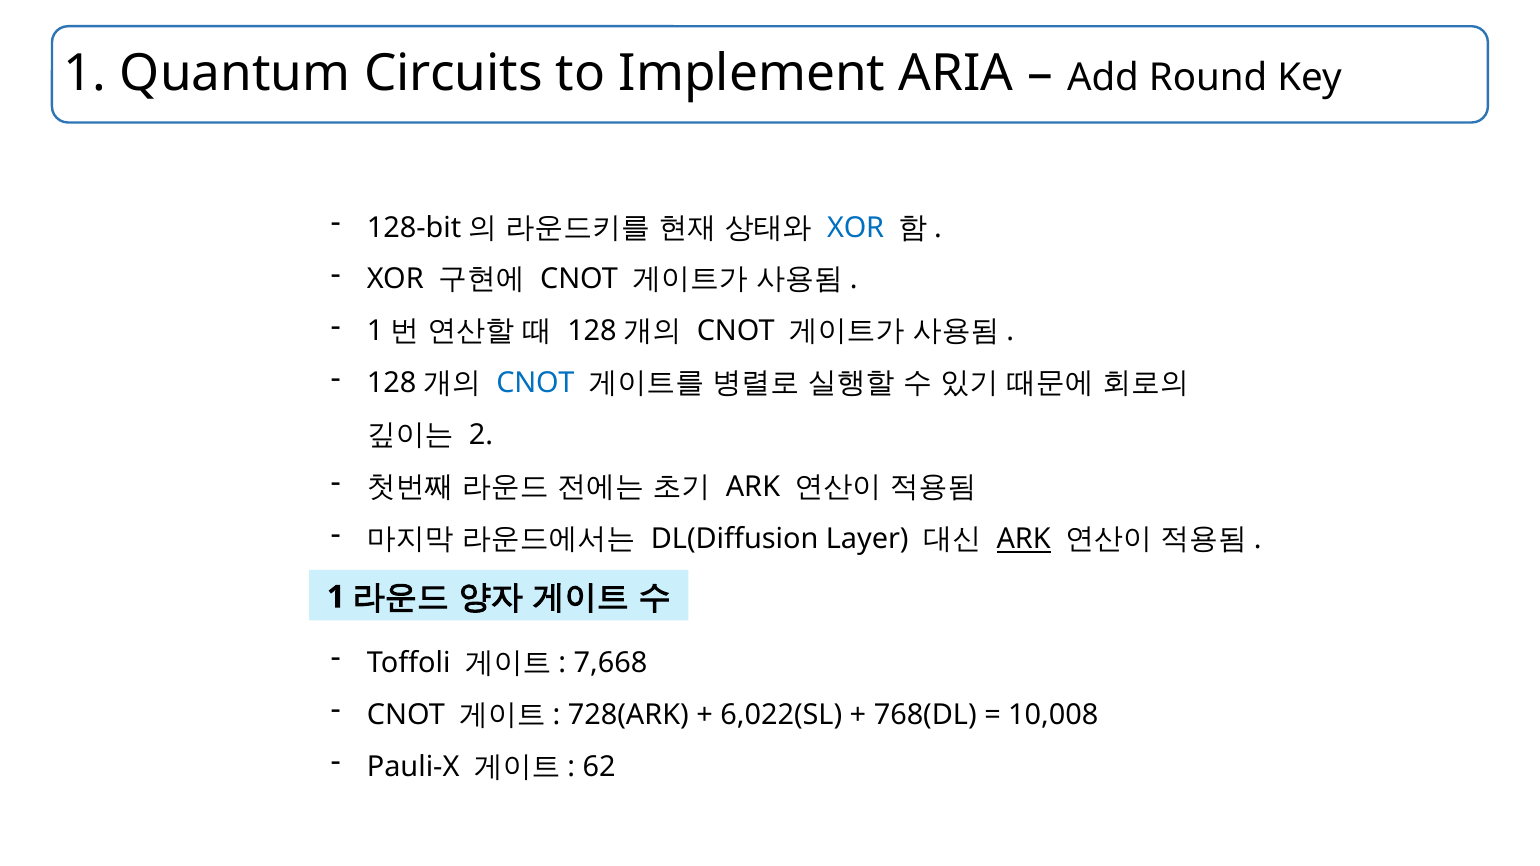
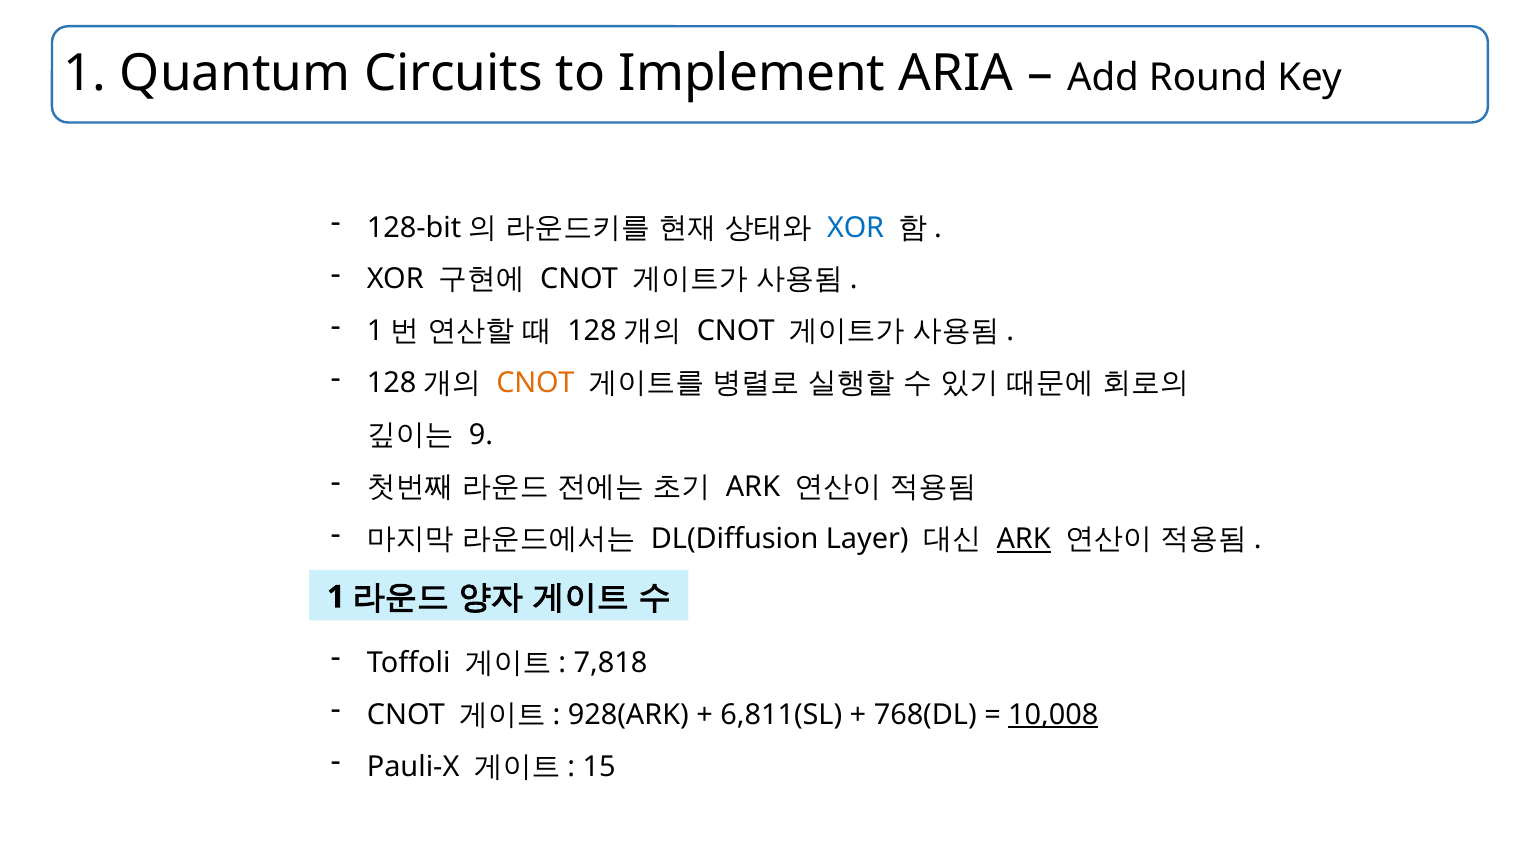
CNOT colour: blue -> orange (536, 383)
2: 2 -> 9 (481, 435)
7,668: 7,668 -> 7,818 (610, 663)
728(ARK: 728(ARK -> 928(ARK (628, 715)
6,022(SL: 6,022(SL -> 6,811(SL (781, 715)
10,008 underline: none -> present (1053, 715)
62: 62 -> 15 (599, 767)
